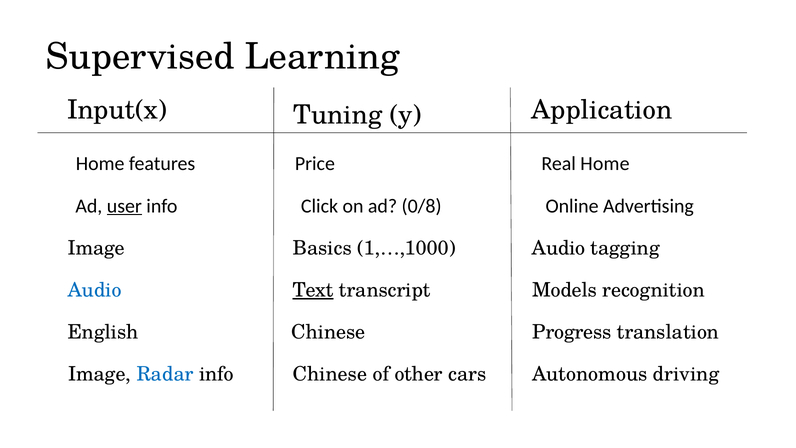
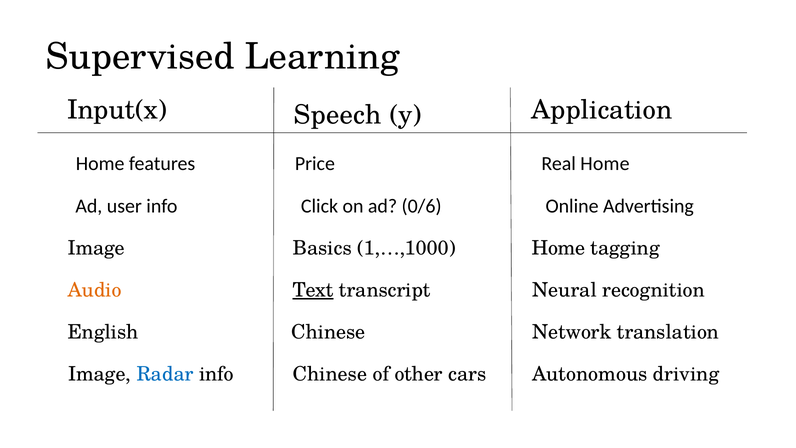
Tuning: Tuning -> Speech (338, 115)
user underline: present -> none (124, 206)
0/8: 0/8 -> 0/6 (422, 206)
1,…,1000 Audio: Audio -> Home (559, 248)
Audio colour: blue -> orange (95, 290)
Models: Models -> Neural (565, 290)
Progress: Progress -> Network (572, 332)
